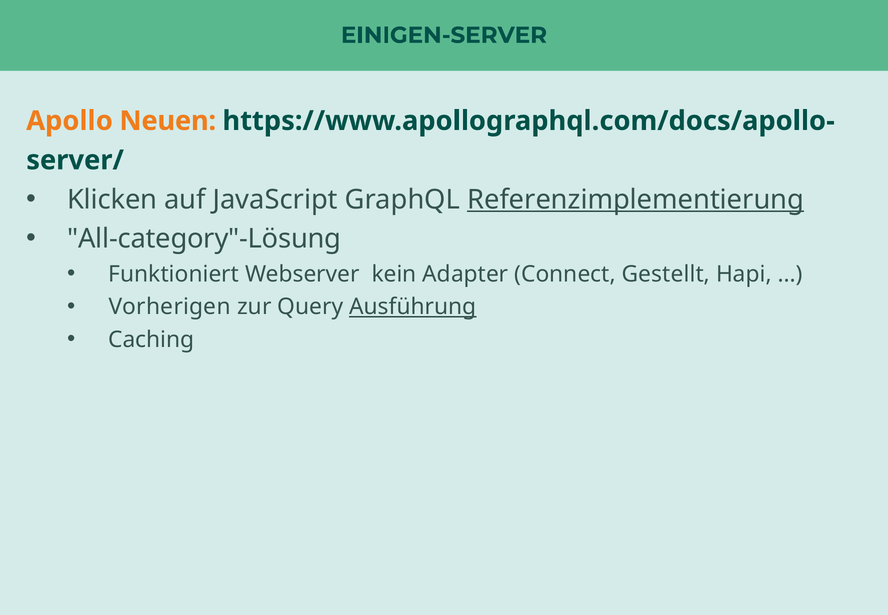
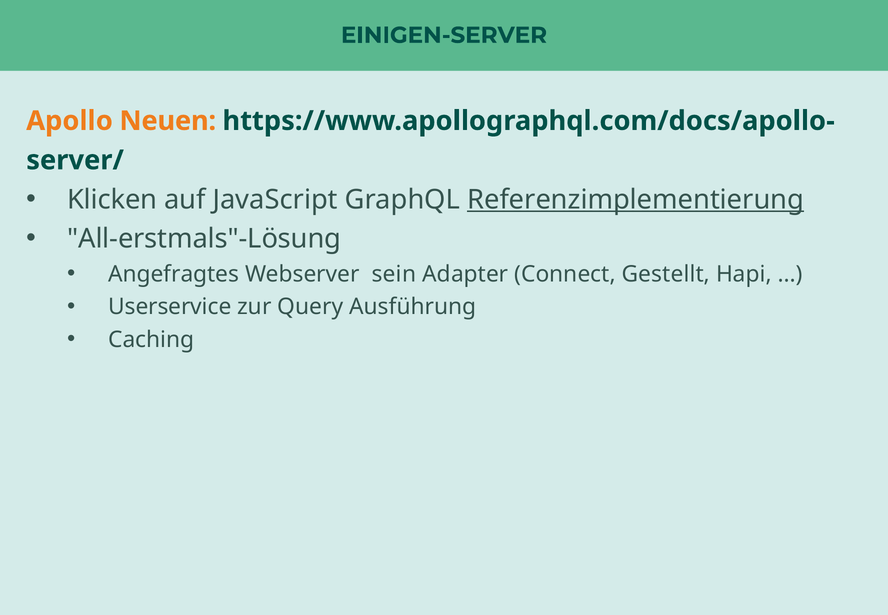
All-category"-Lösung: All-category"-Lösung -> All-erstmals"-Lösung (204, 239)
Funktioniert: Funktioniert -> Angefragtes (174, 274)
kein: kein -> sein (394, 274)
Vorherigen: Vorherigen -> Userservice (170, 307)
Ausführung underline: present -> none (413, 307)
